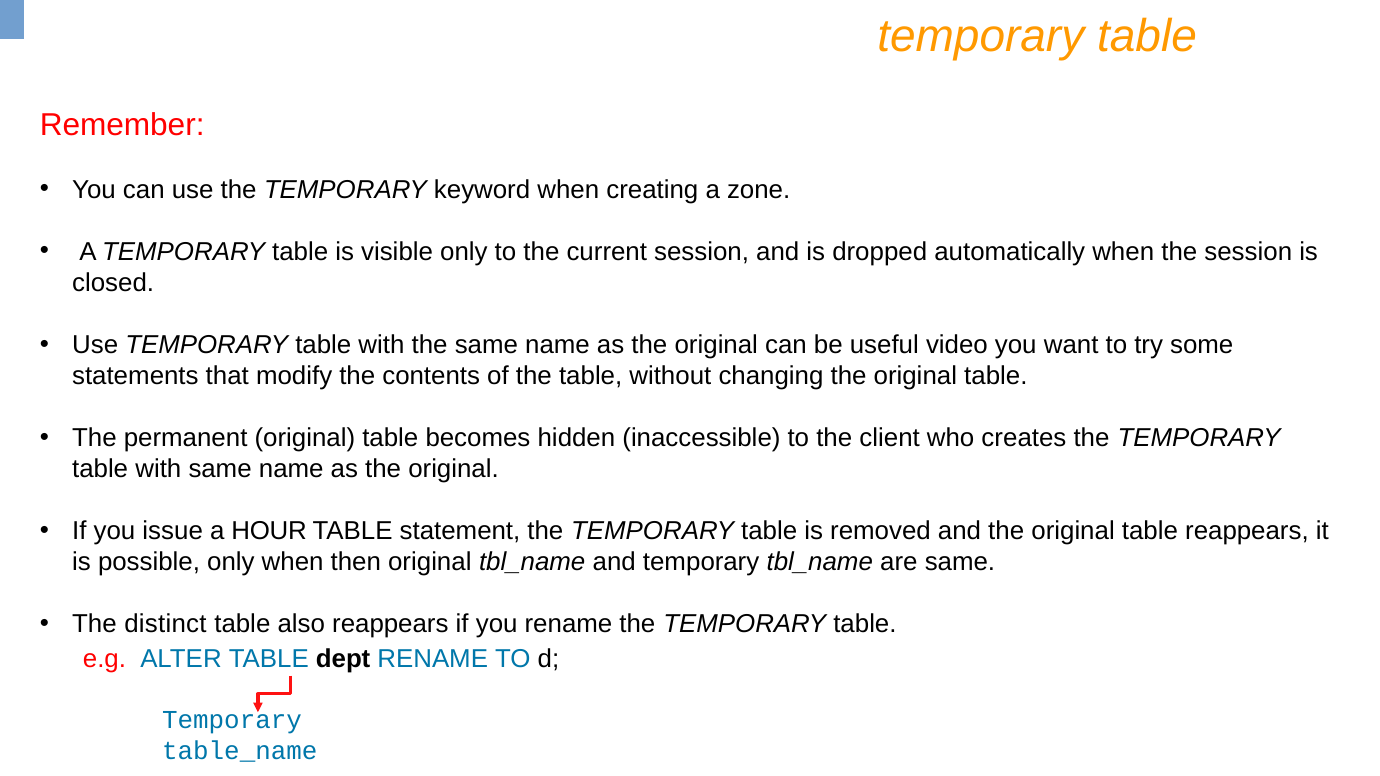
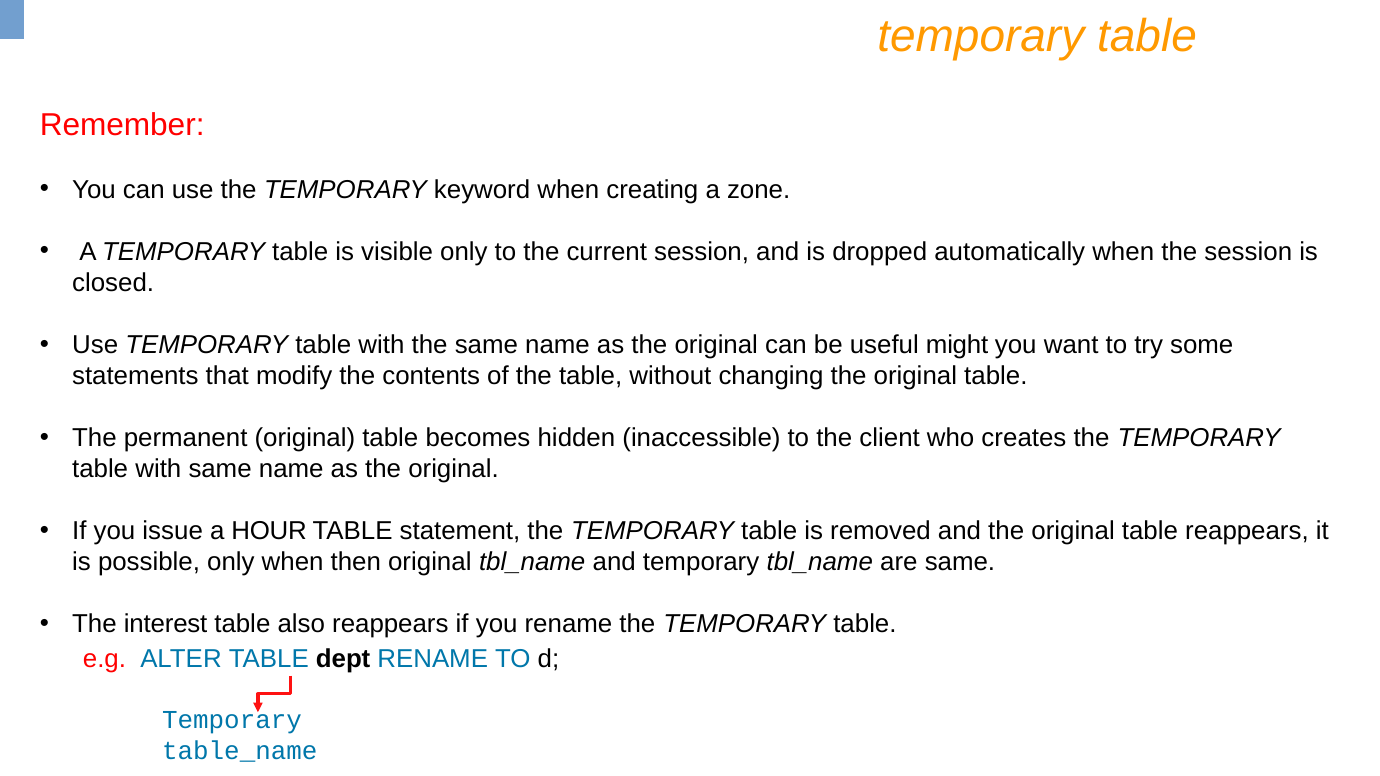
video: video -> might (957, 345)
distinct: distinct -> interest (166, 625)
